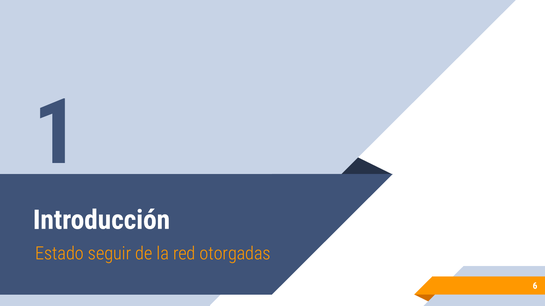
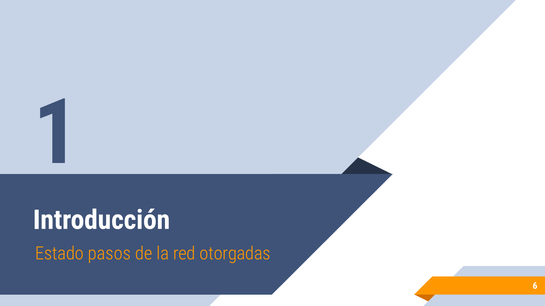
seguir: seguir -> pasos (110, 254)
